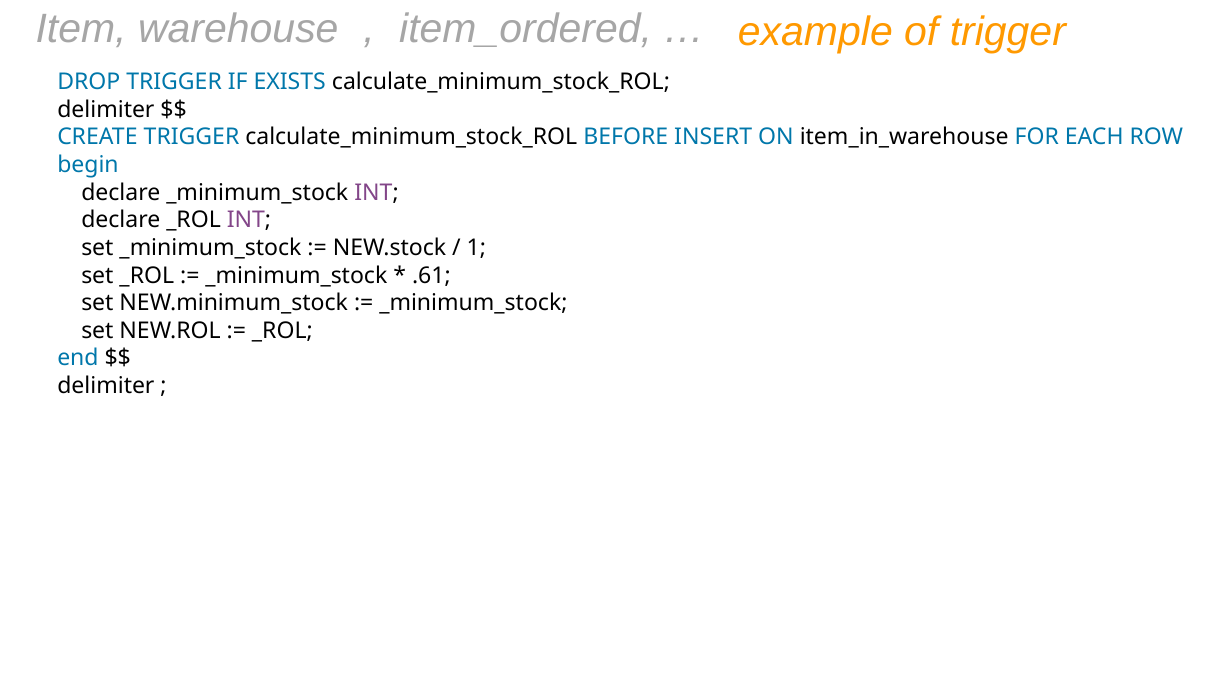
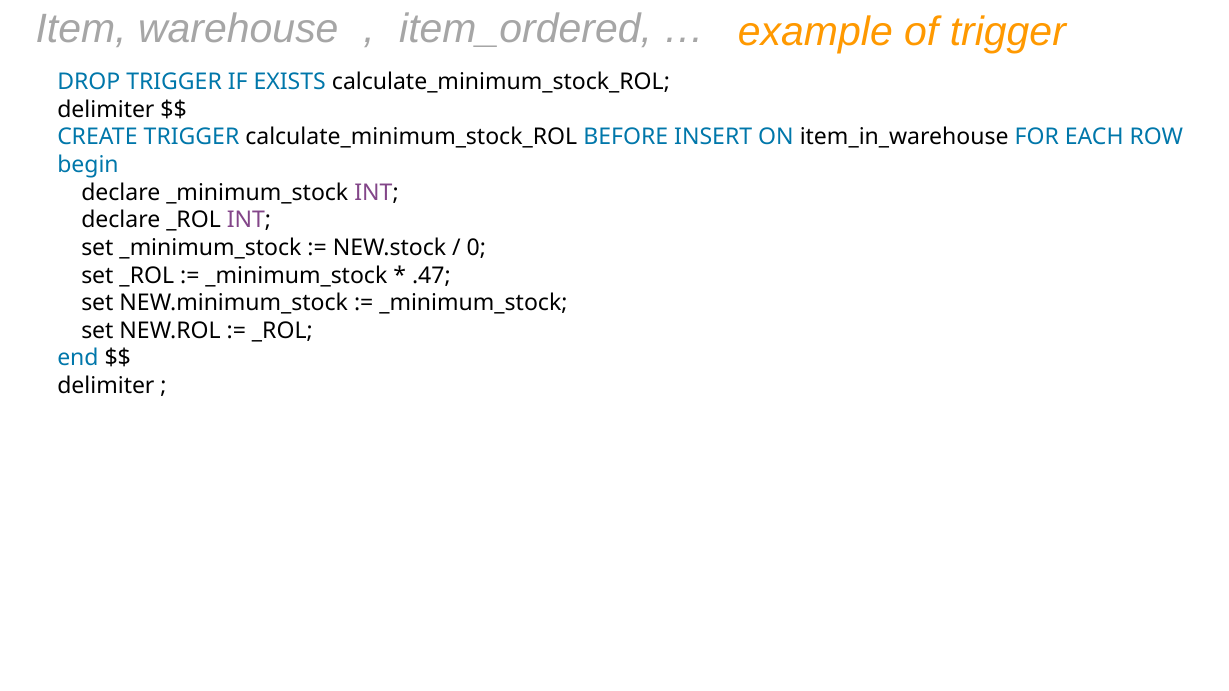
1: 1 -> 0 (476, 248)
.61: .61 -> .47 (431, 276)
